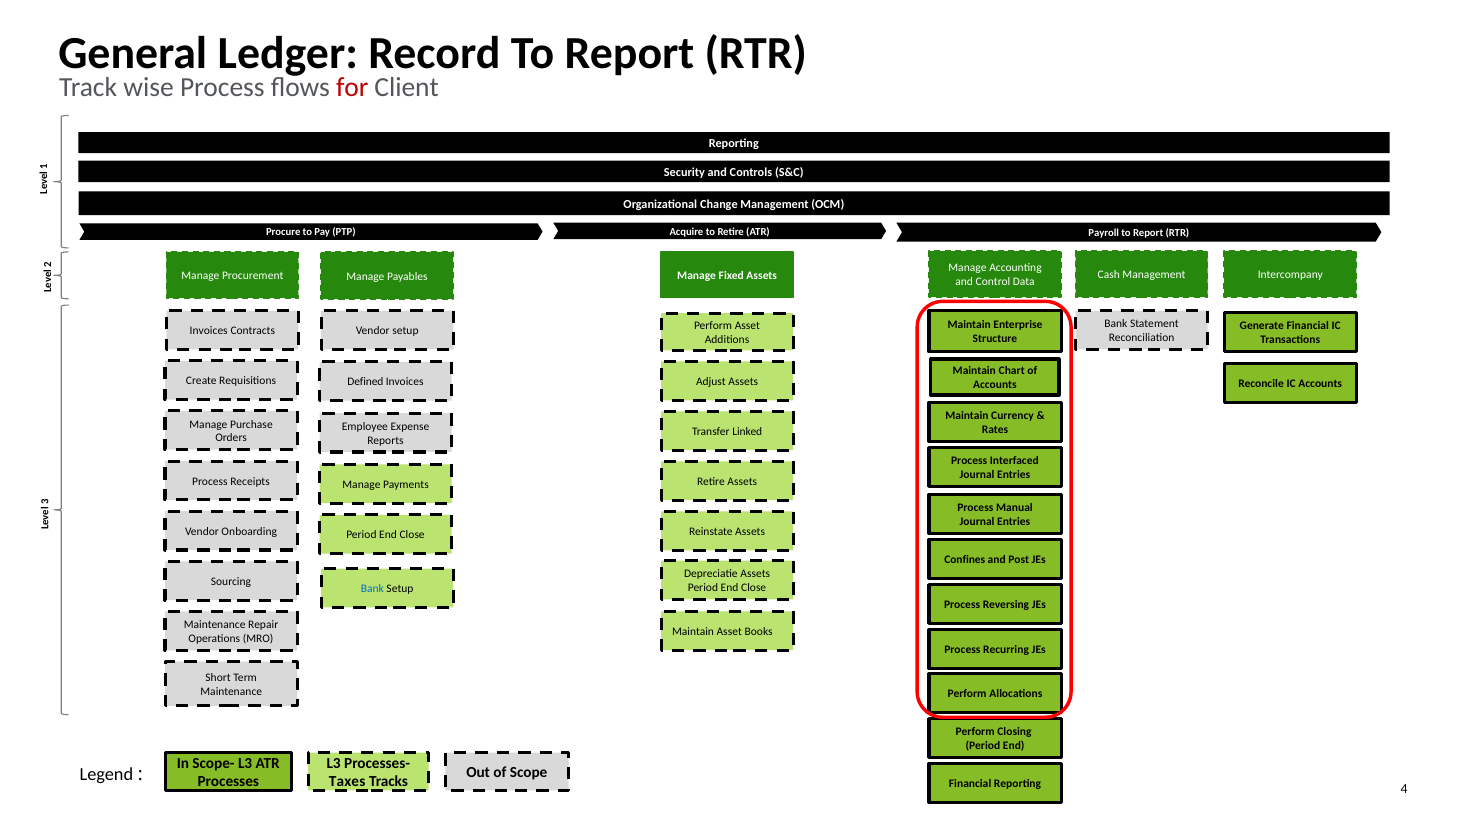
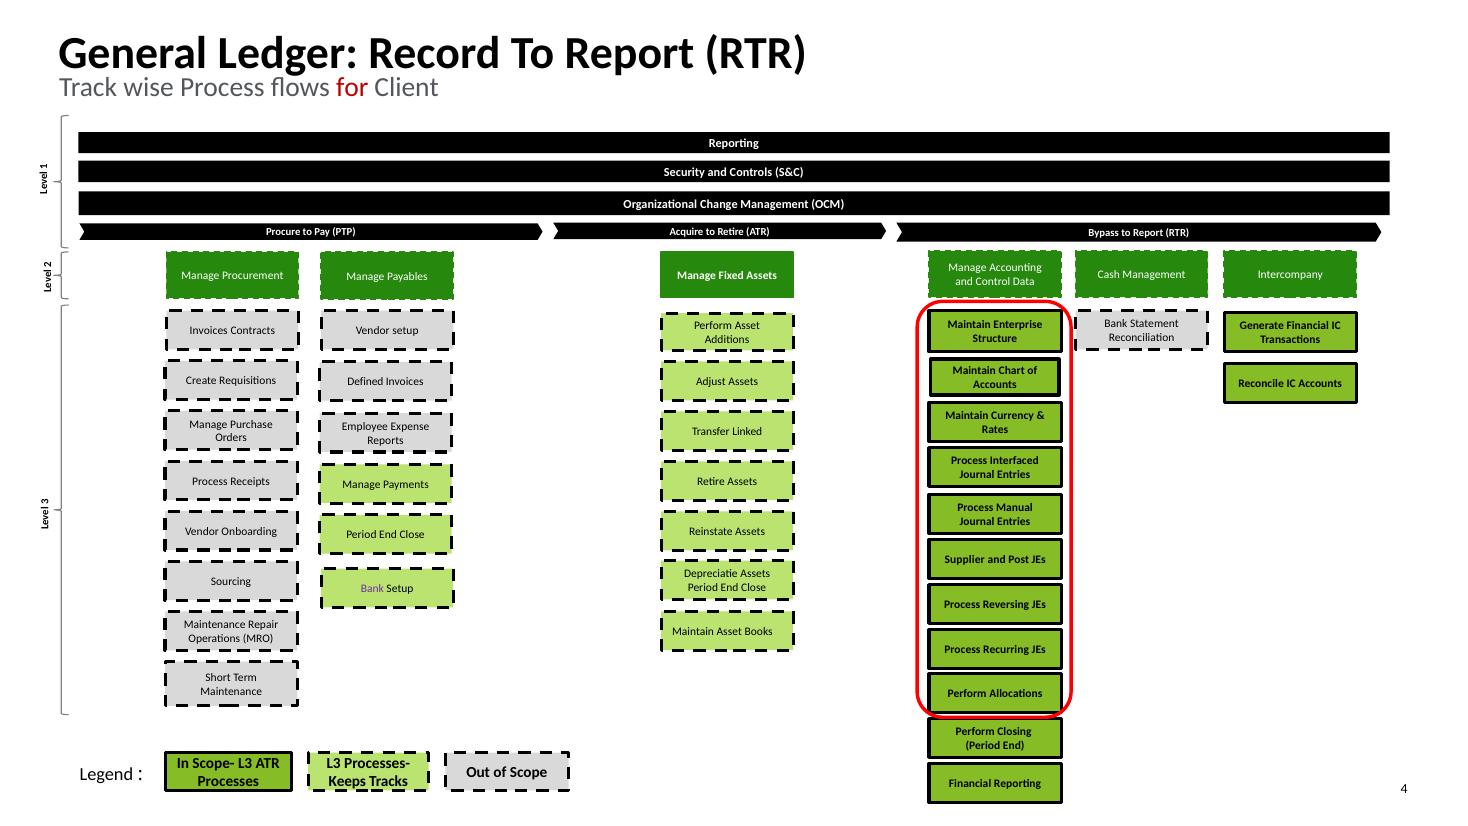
Payroll: Payroll -> Bypass (1104, 233)
Confines: Confines -> Supplier (965, 559)
Bank colour: blue -> purple (372, 589)
Taxes: Taxes -> Keeps (347, 781)
